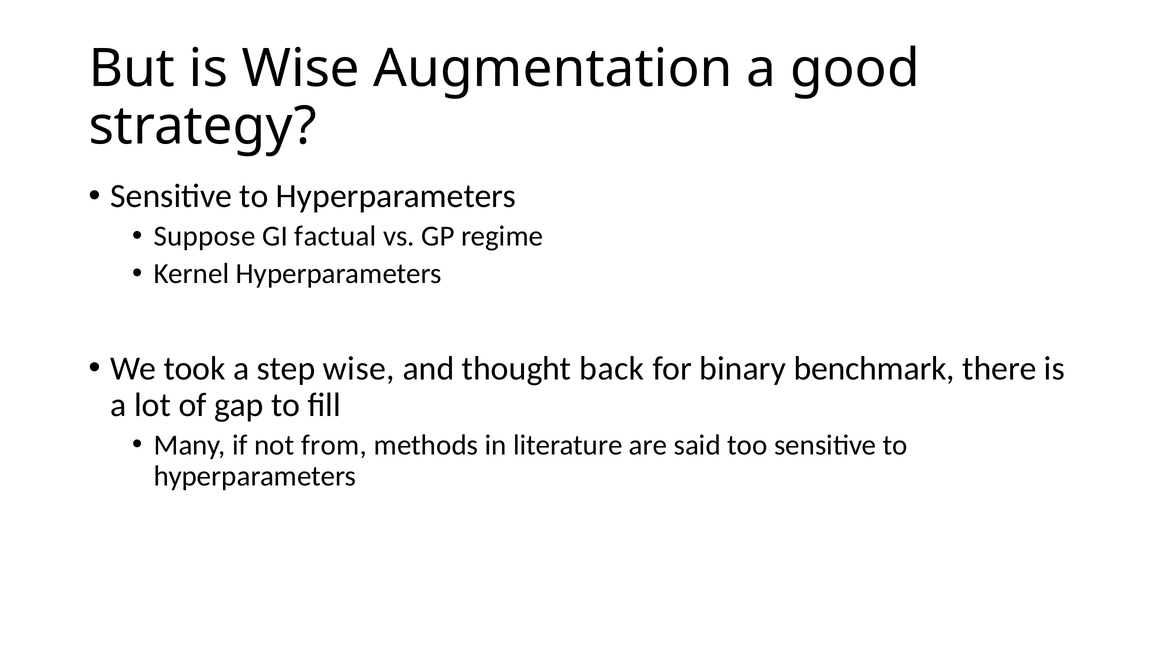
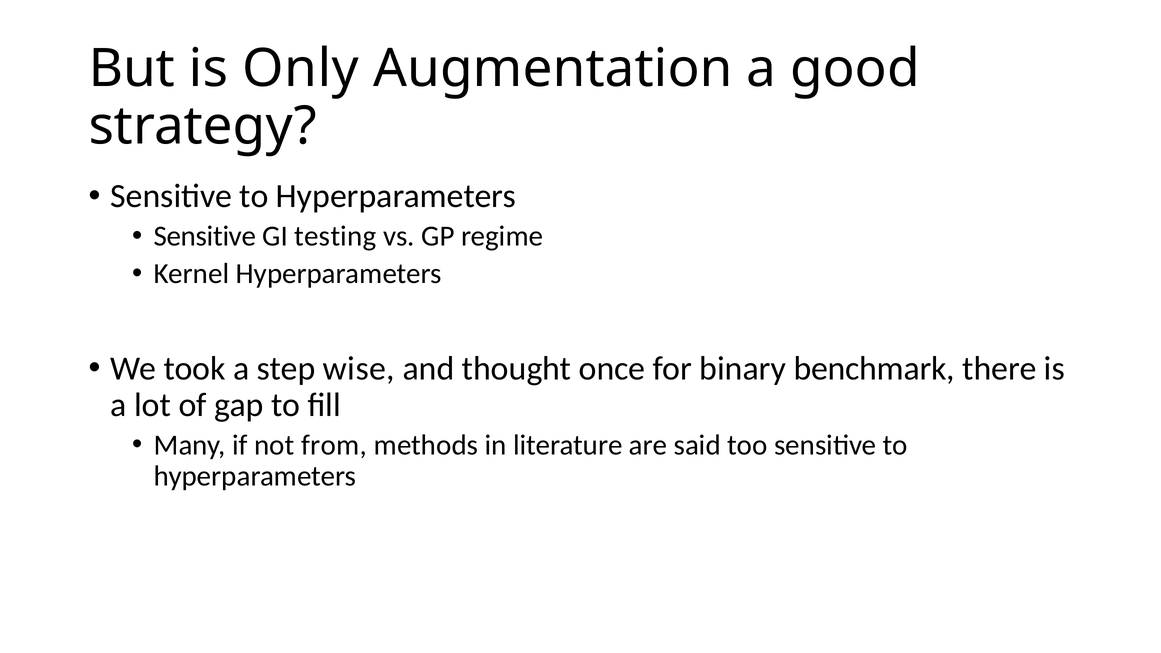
is Wise: Wise -> Only (300, 69)
Suppose: Suppose -> Sensitive (205, 236)
factual: factual -> testing (335, 236)
back: back -> once (612, 368)
